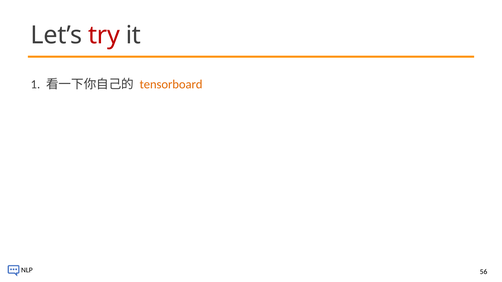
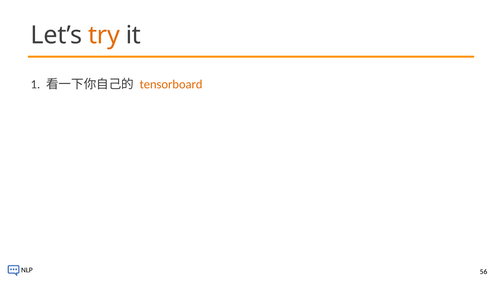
try colour: red -> orange (104, 35)
